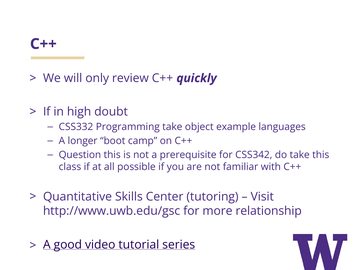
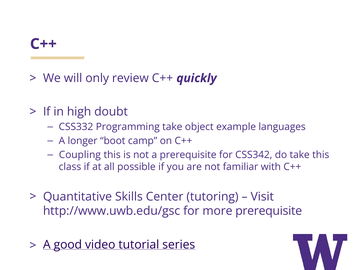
Question: Question -> Coupling (80, 155)
more relationship: relationship -> prerequisite (269, 211)
